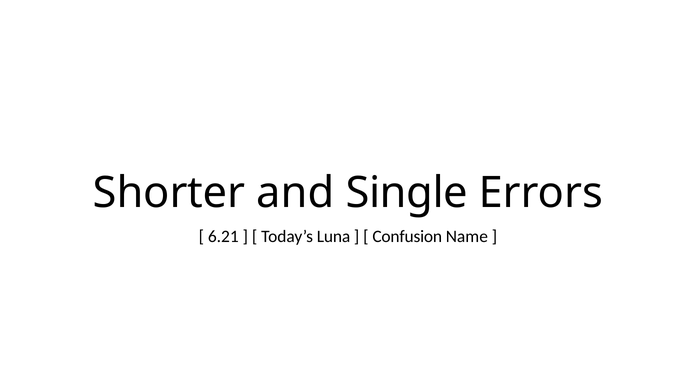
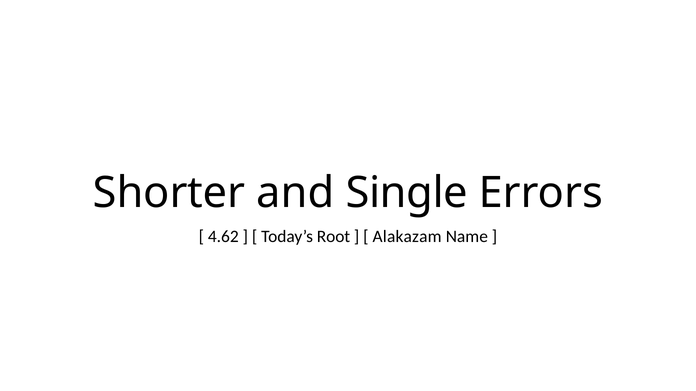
6.21: 6.21 -> 4.62 (223, 237)
Luna: Luna -> Root (333, 237)
Confusion: Confusion -> Alakazam (407, 237)
